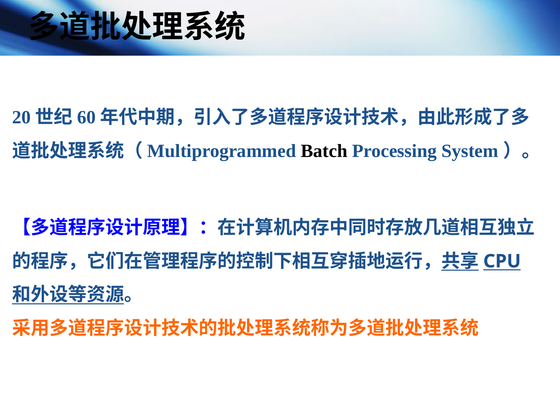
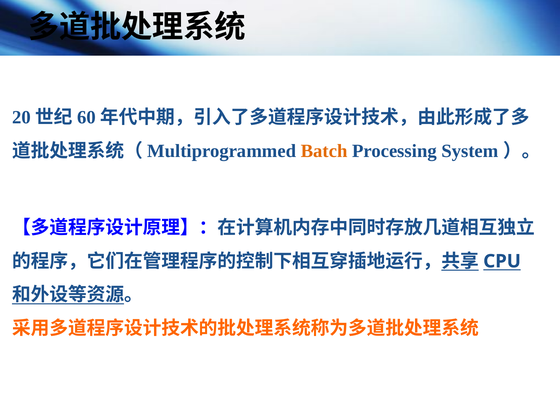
Batch colour: black -> orange (324, 151)
